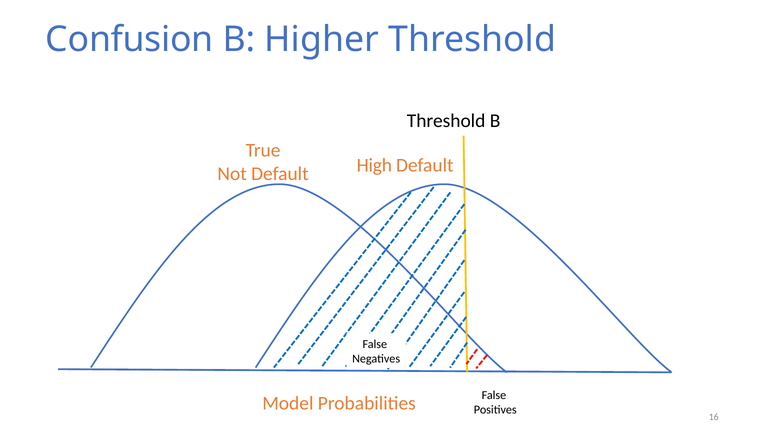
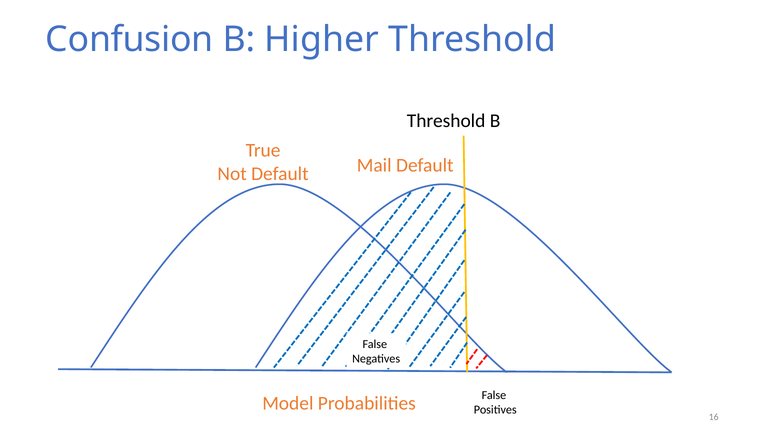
High: High -> Mail (374, 166)
